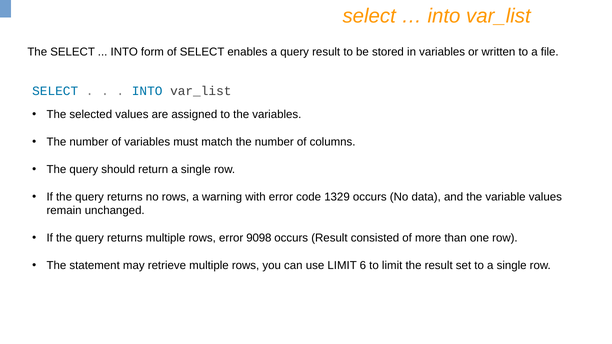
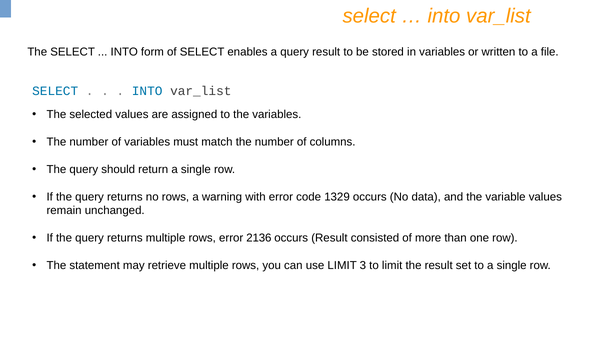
9098: 9098 -> 2136 (259, 238)
6: 6 -> 3 (363, 266)
